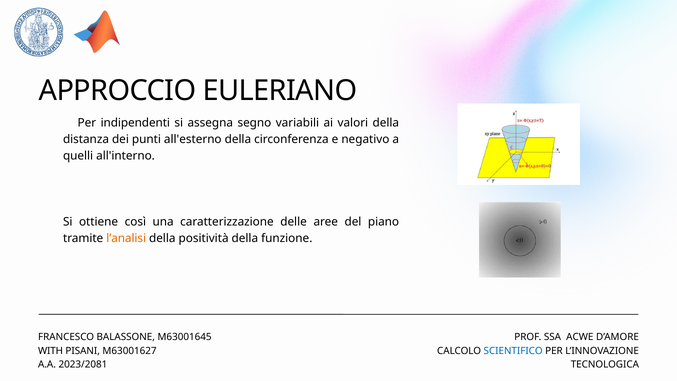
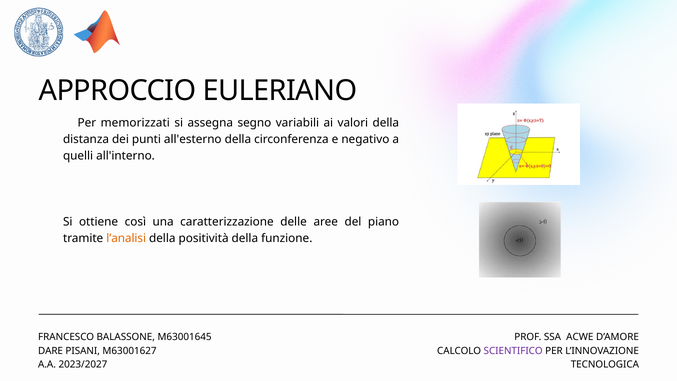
indipendenti: indipendenti -> memorizzati (135, 123)
WITH: WITH -> DARE (51, 351)
SCIENTIFICO colour: blue -> purple (513, 351)
2023/2081: 2023/2081 -> 2023/2027 (83, 365)
